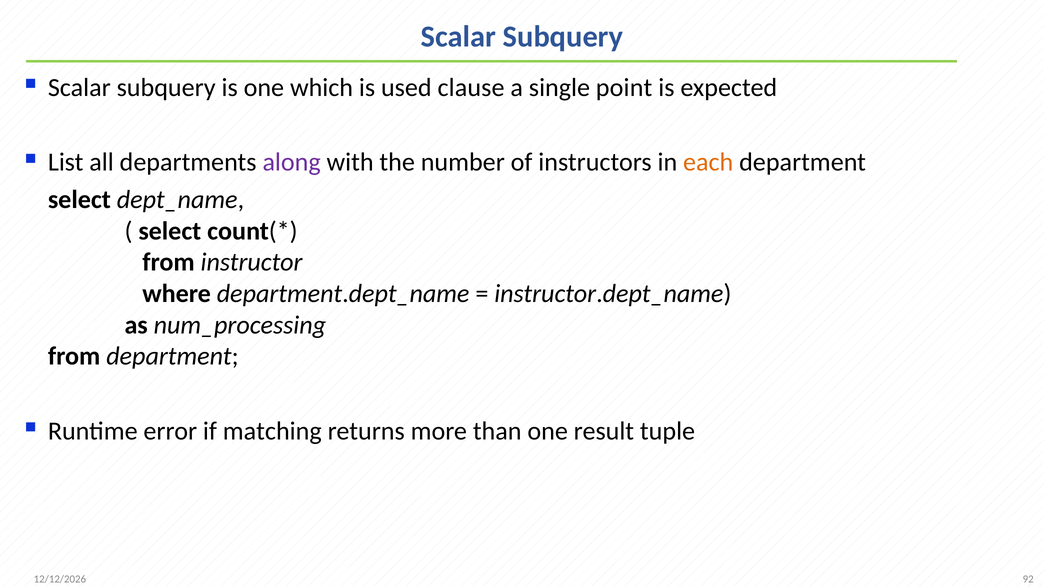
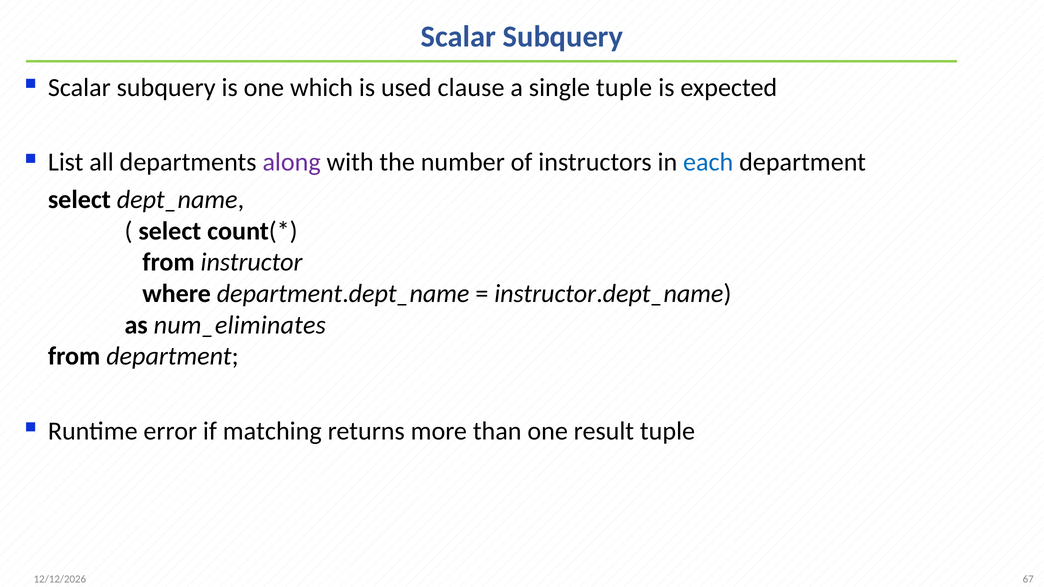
single point: point -> tuple (624, 88)
each colour: orange -> blue (708, 162)
num_processing: num_processing -> num_eliminates (240, 325)
92: 92 -> 67 (1028, 580)
